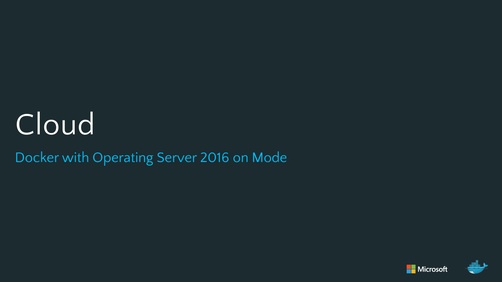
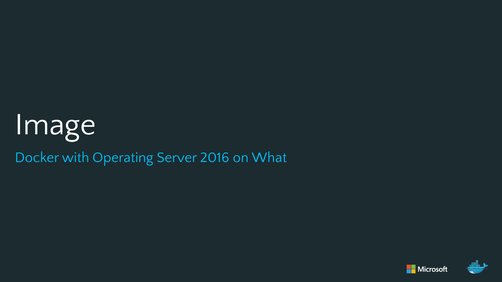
Cloud: Cloud -> Image (55, 124)
Mode: Mode -> What (269, 158)
